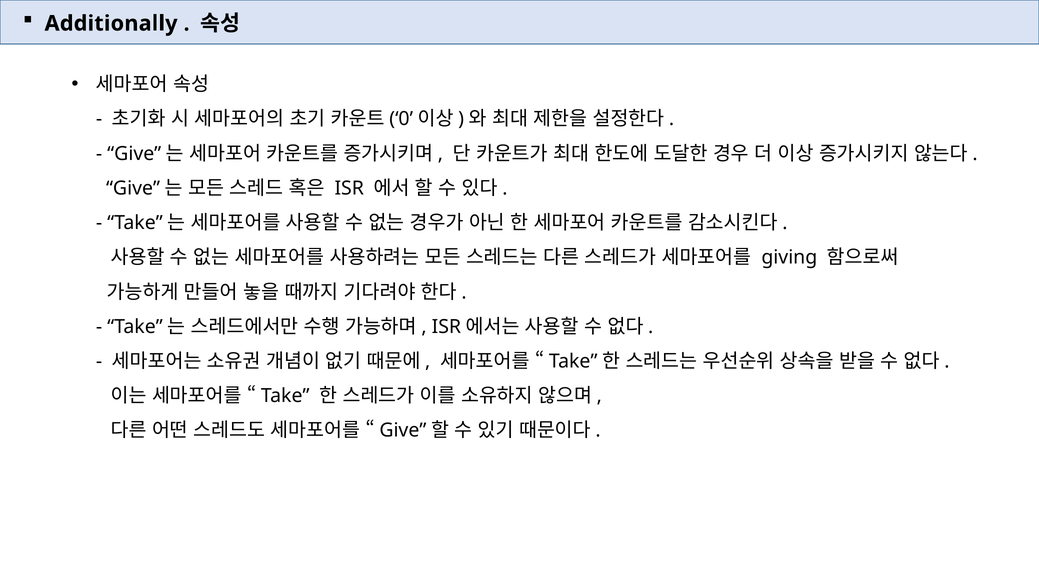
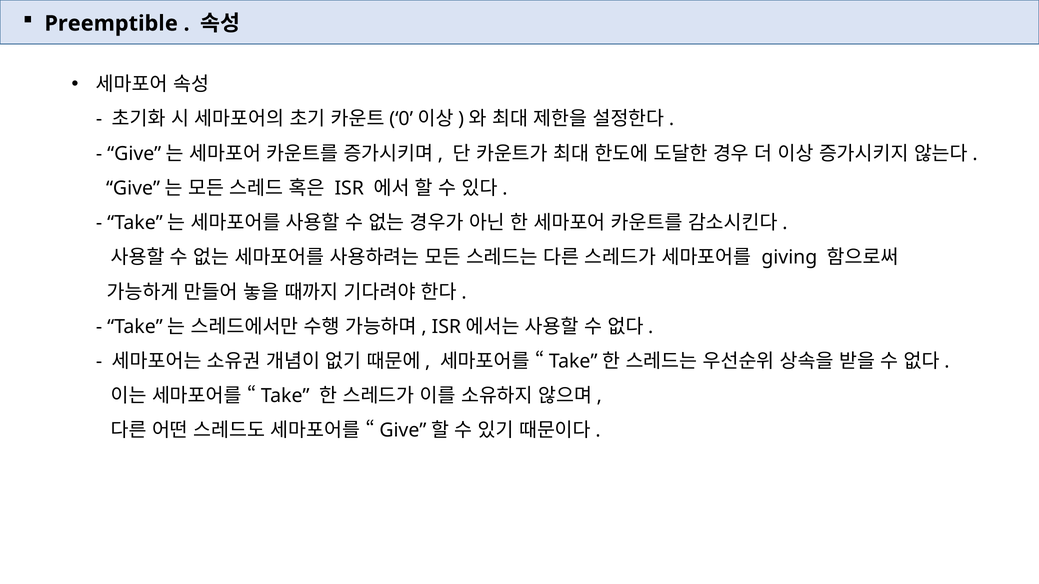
Additionally: Additionally -> Preemptible (111, 24)
